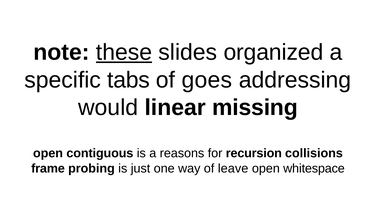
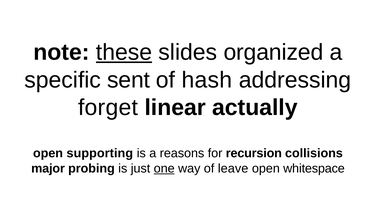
tabs: tabs -> sent (129, 80)
goes: goes -> hash (207, 80)
would: would -> forget (108, 107)
missing: missing -> actually (255, 107)
contiguous: contiguous -> supporting (100, 153)
frame: frame -> major (48, 168)
one underline: none -> present (164, 168)
